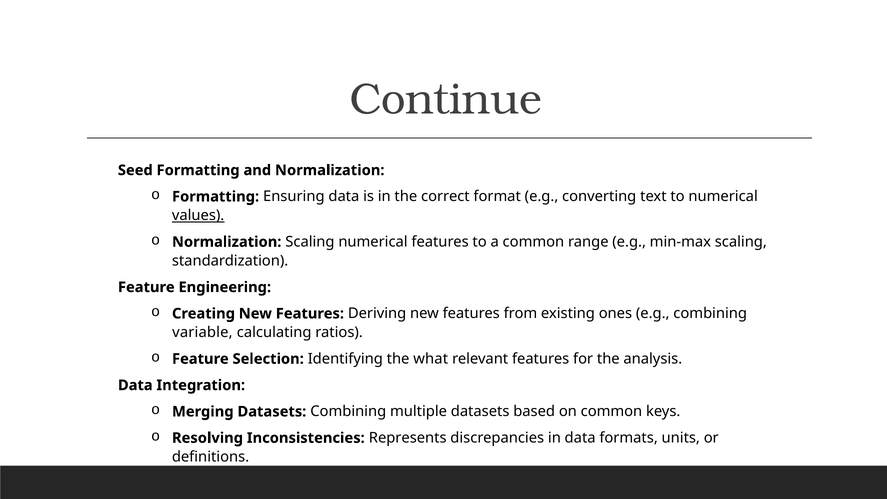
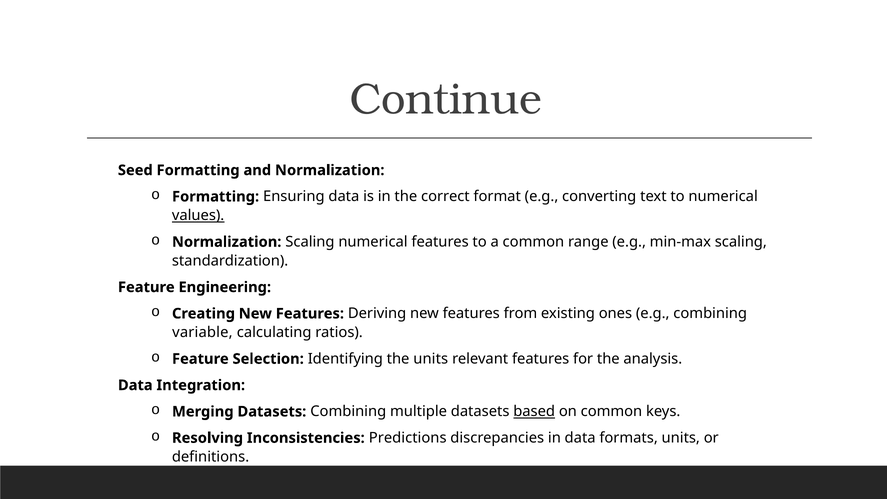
the what: what -> units (431, 359)
based underline: none -> present (534, 412)
Represents: Represents -> Predictions (408, 438)
